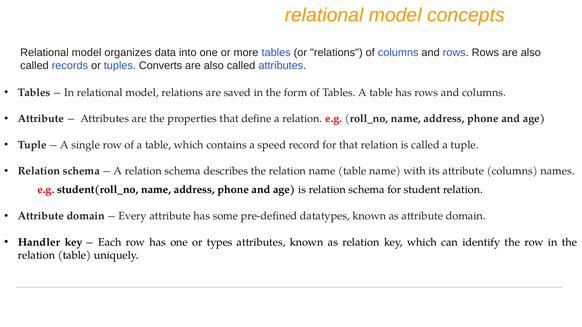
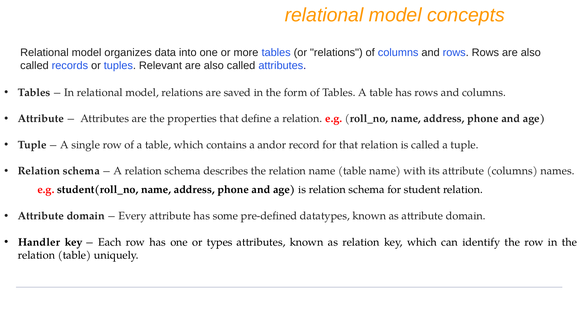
Converts: Converts -> Relevant (160, 66)
speed: speed -> andor (272, 145)
